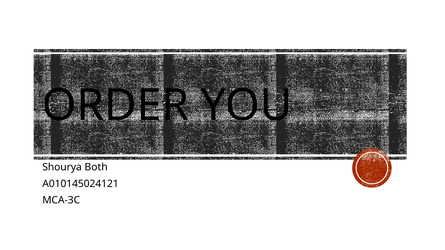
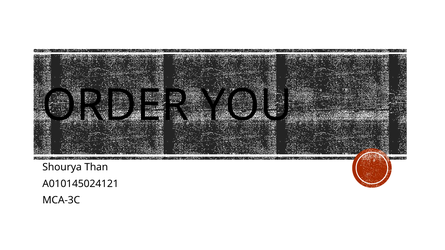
Both: Both -> Than (96, 167)
